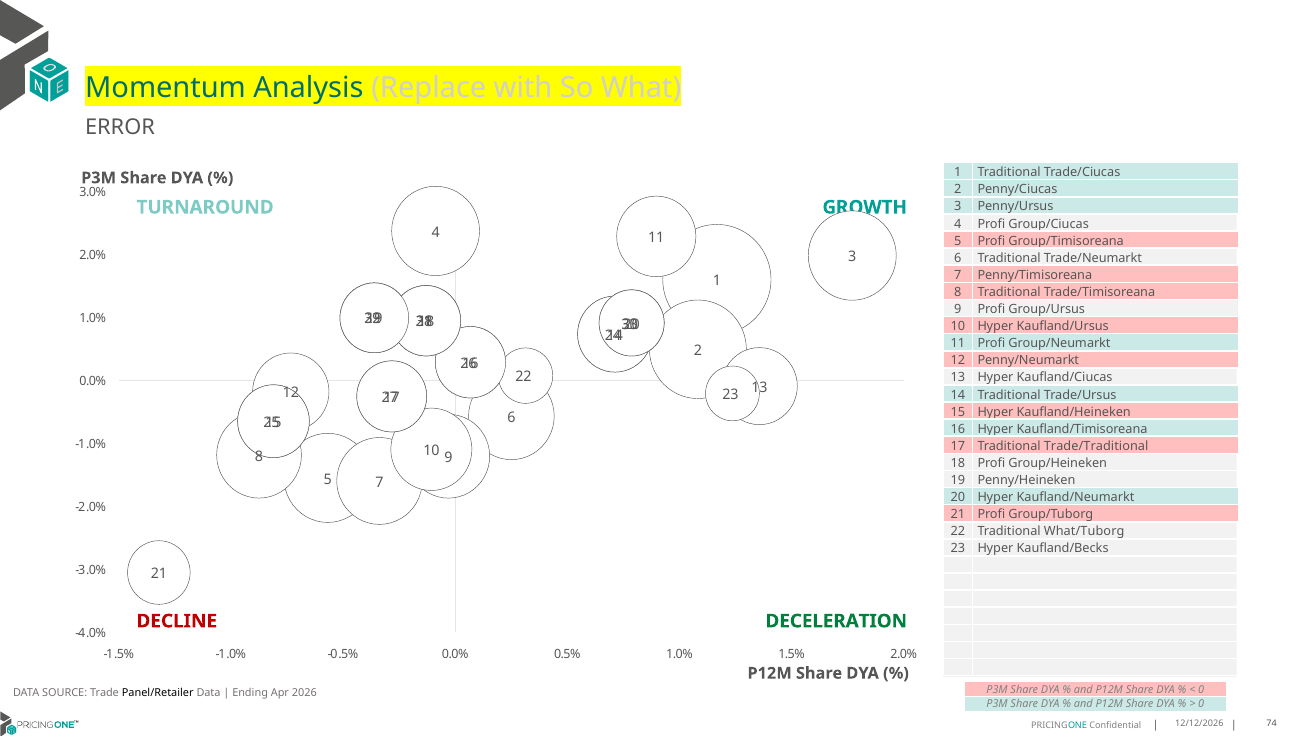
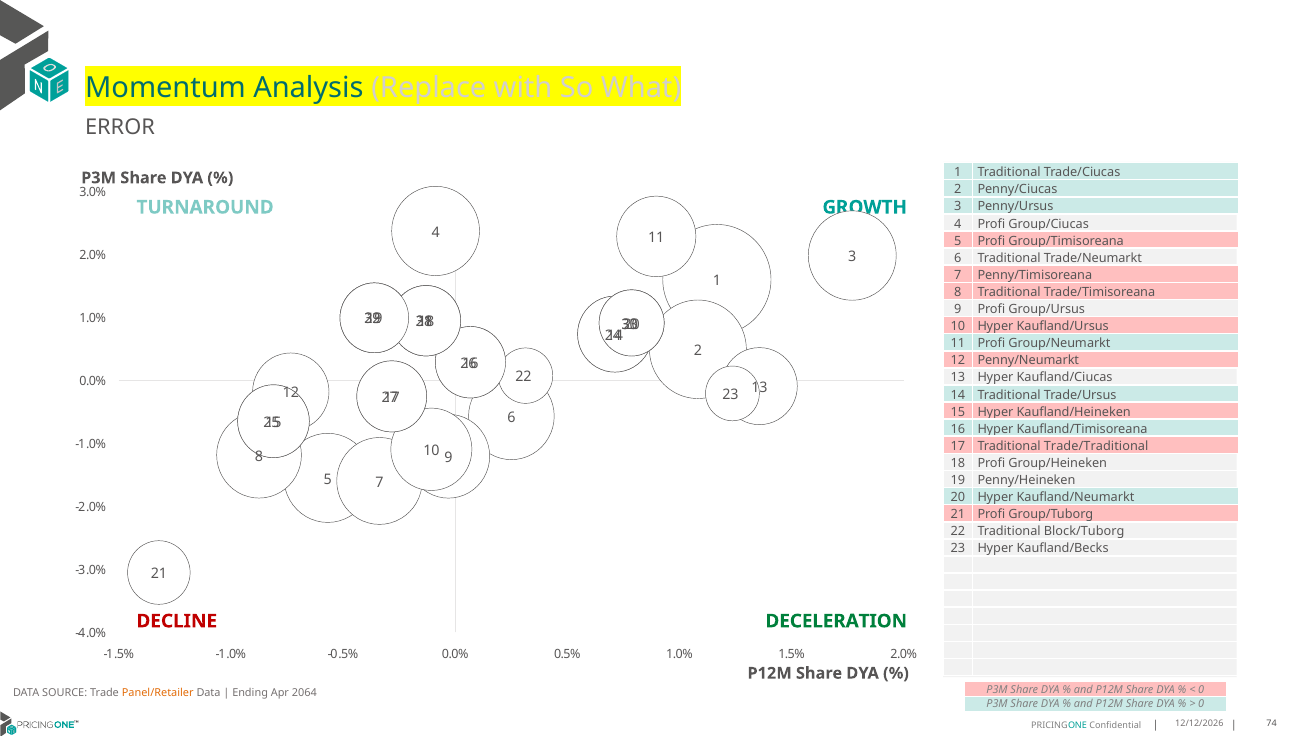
What/Tuborg: What/Tuborg -> Block/Tuborg (1084, 532)
Panel/Retailer colour: black -> orange (158, 694)
2026: 2026 -> 2064 (304, 694)
